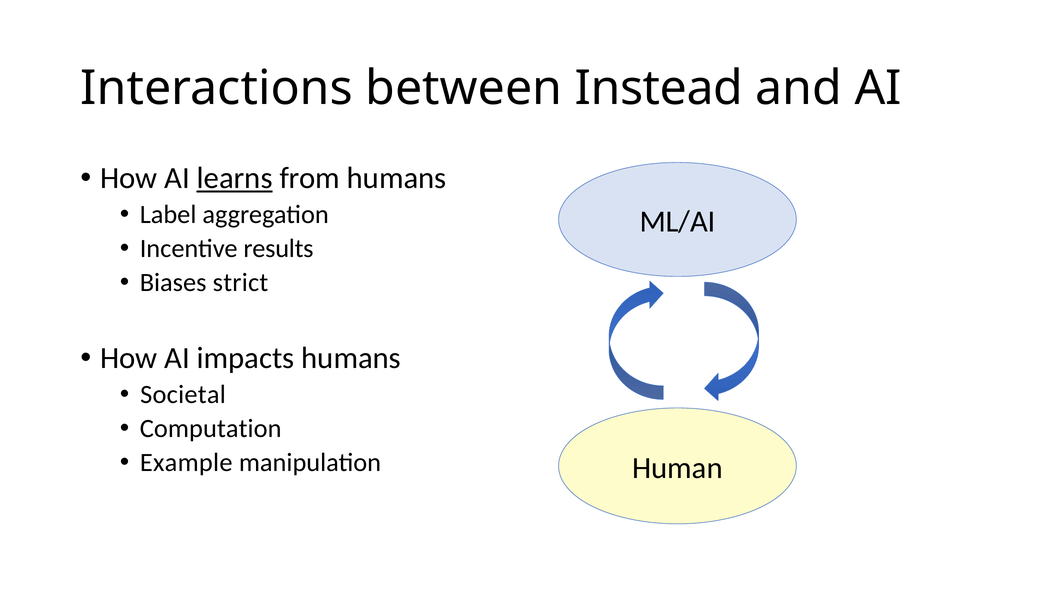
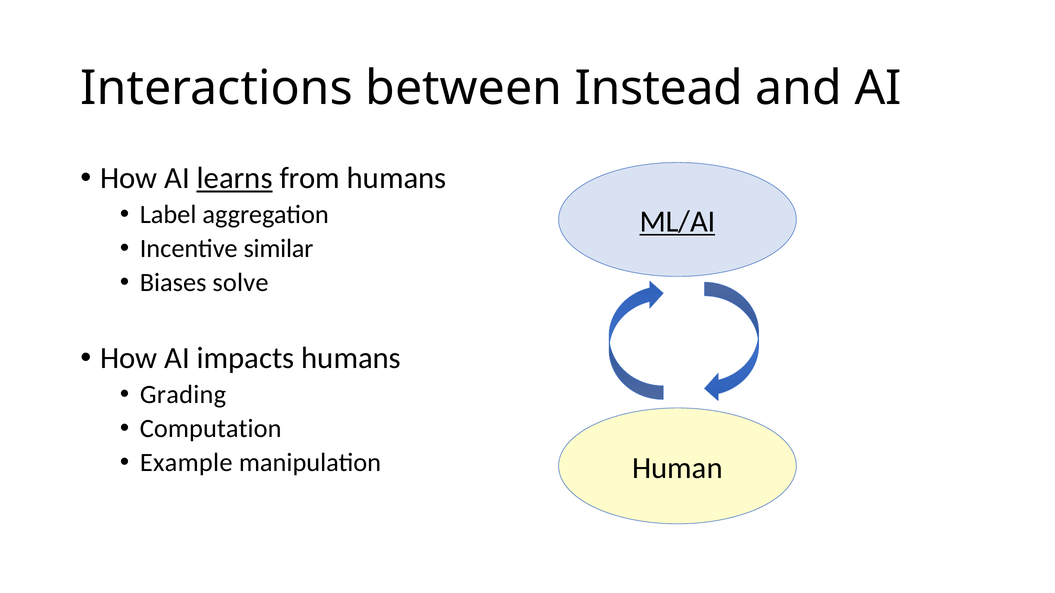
ML/AI underline: none -> present (678, 222)
results: results -> similar (278, 249)
strict: strict -> solve (241, 283)
Societal: Societal -> Grading (183, 395)
